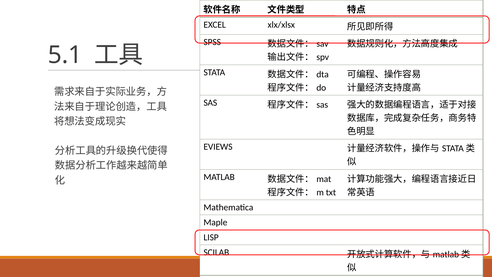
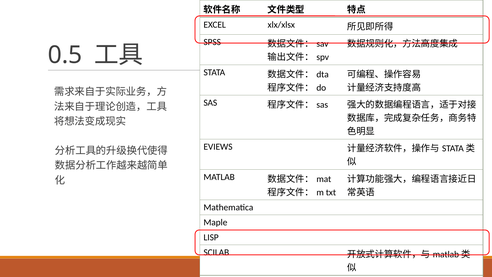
5.1: 5.1 -> 0.5 (65, 55)
